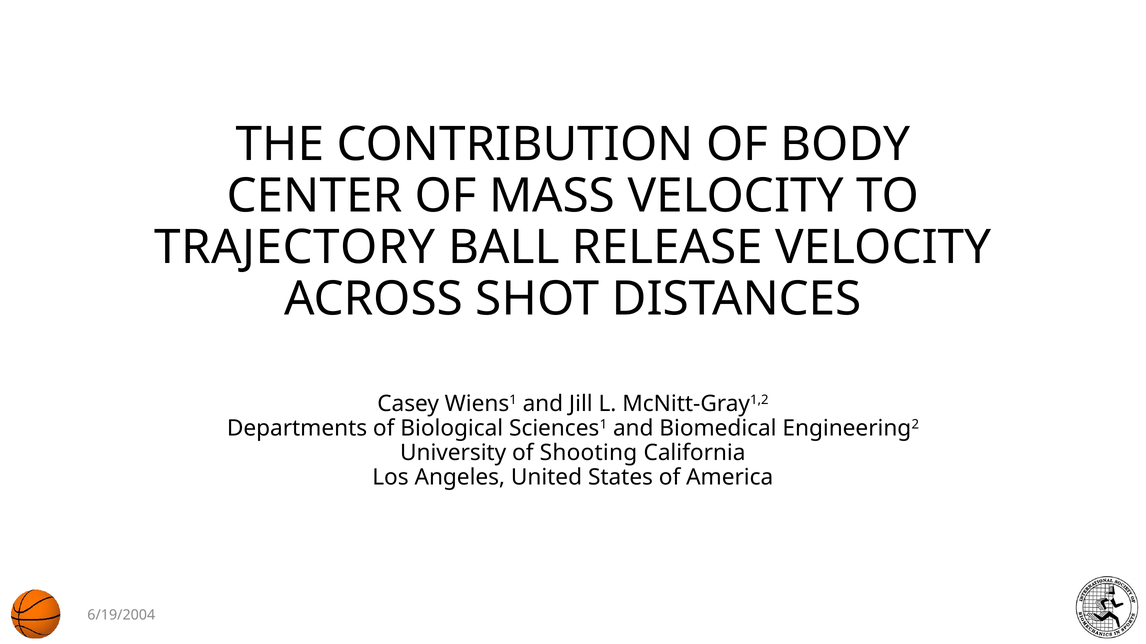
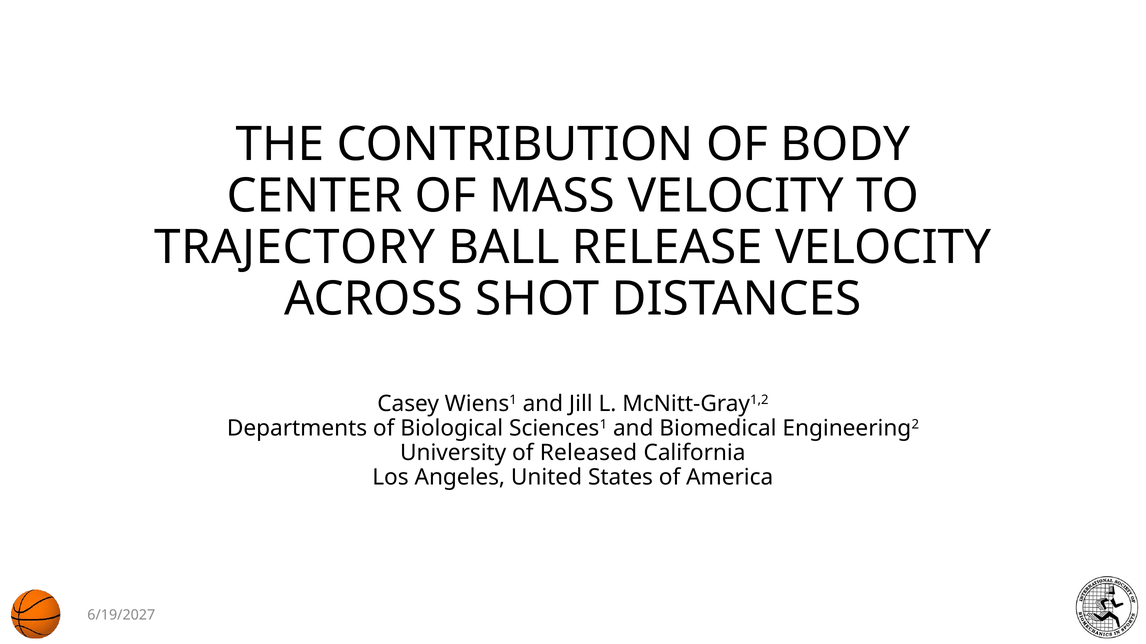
Shooting: Shooting -> Released (588, 453)
6/19/2004: 6/19/2004 -> 6/19/2027 (121, 616)
